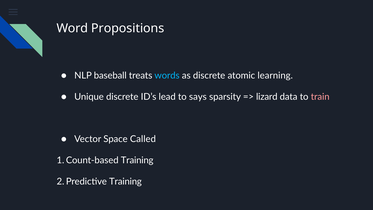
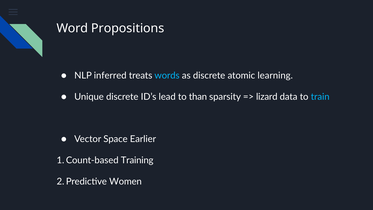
baseball: baseball -> inferred (110, 76)
says: says -> than (198, 97)
train colour: pink -> light blue (320, 97)
Called: Called -> Earlier (143, 139)
Training: Training -> Women (125, 181)
